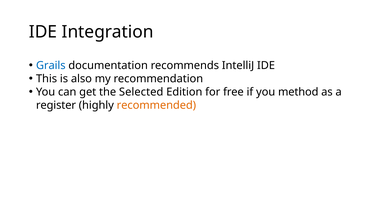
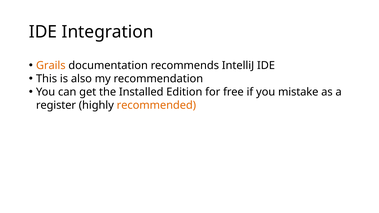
Grails colour: blue -> orange (51, 66)
Selected: Selected -> Installed (141, 92)
method: method -> mistake (298, 92)
